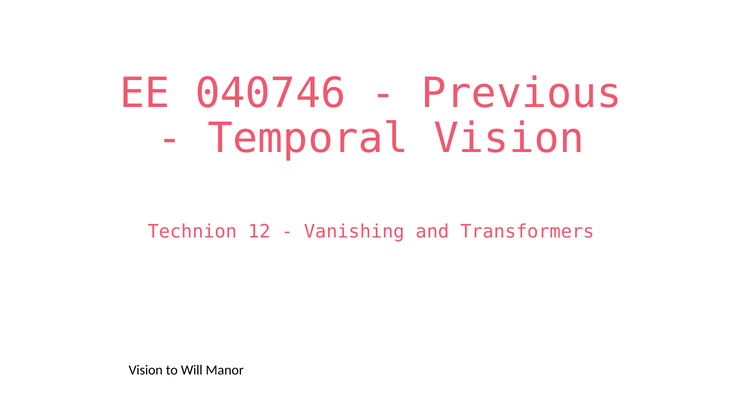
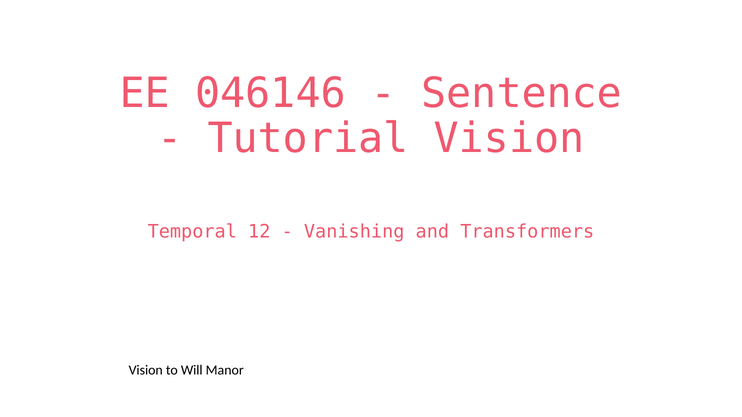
040746: 040746 -> 046146 (270, 93)
Previous: Previous -> Sentence (522, 93)
Temporal: Temporal -> Tutorial (308, 138)
Technion: Technion -> Temporal (192, 232)
